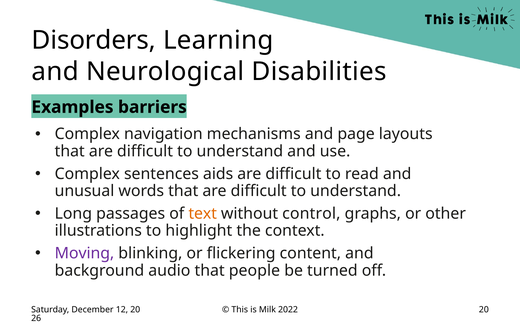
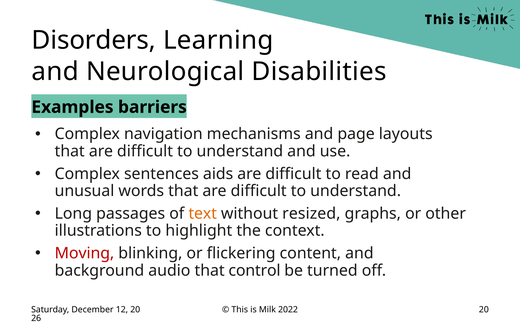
control: control -> resized (311, 214)
Moving colour: purple -> red (84, 253)
people: people -> control (255, 270)
